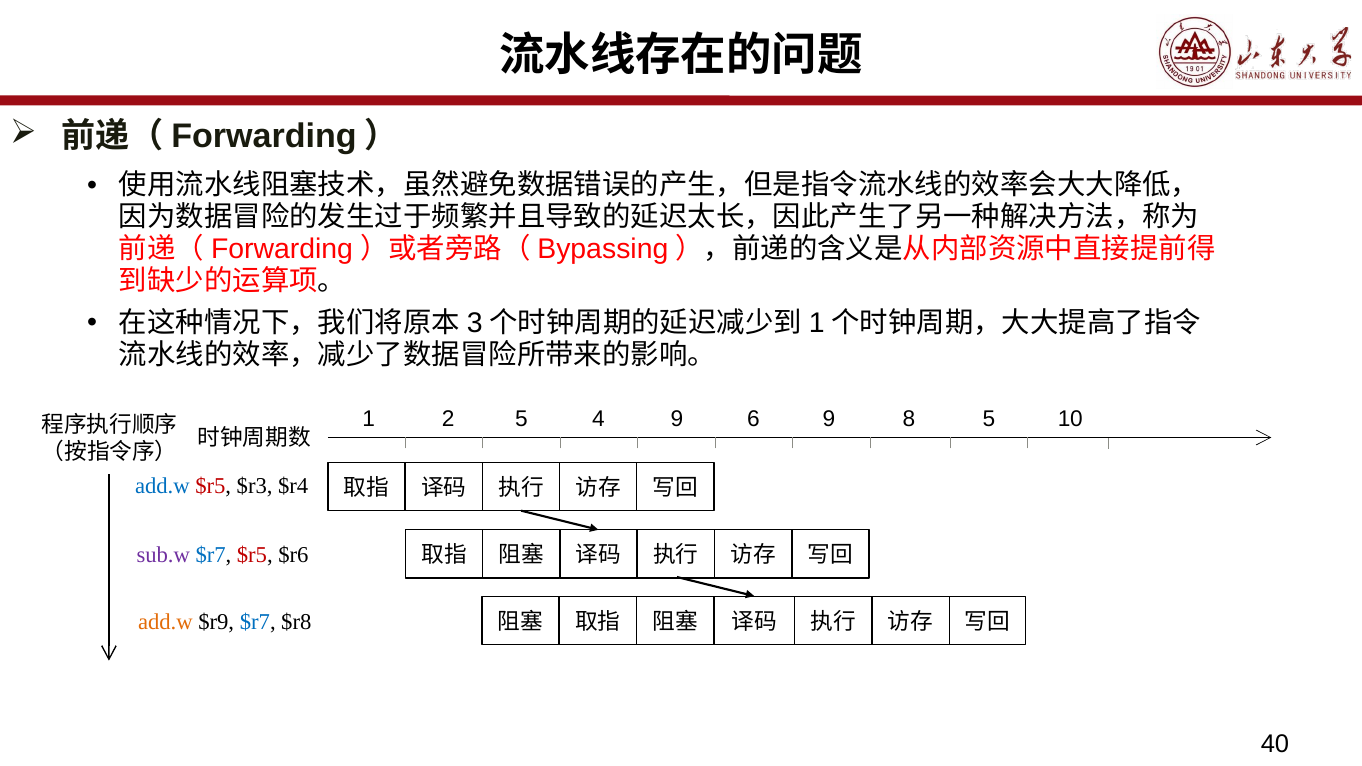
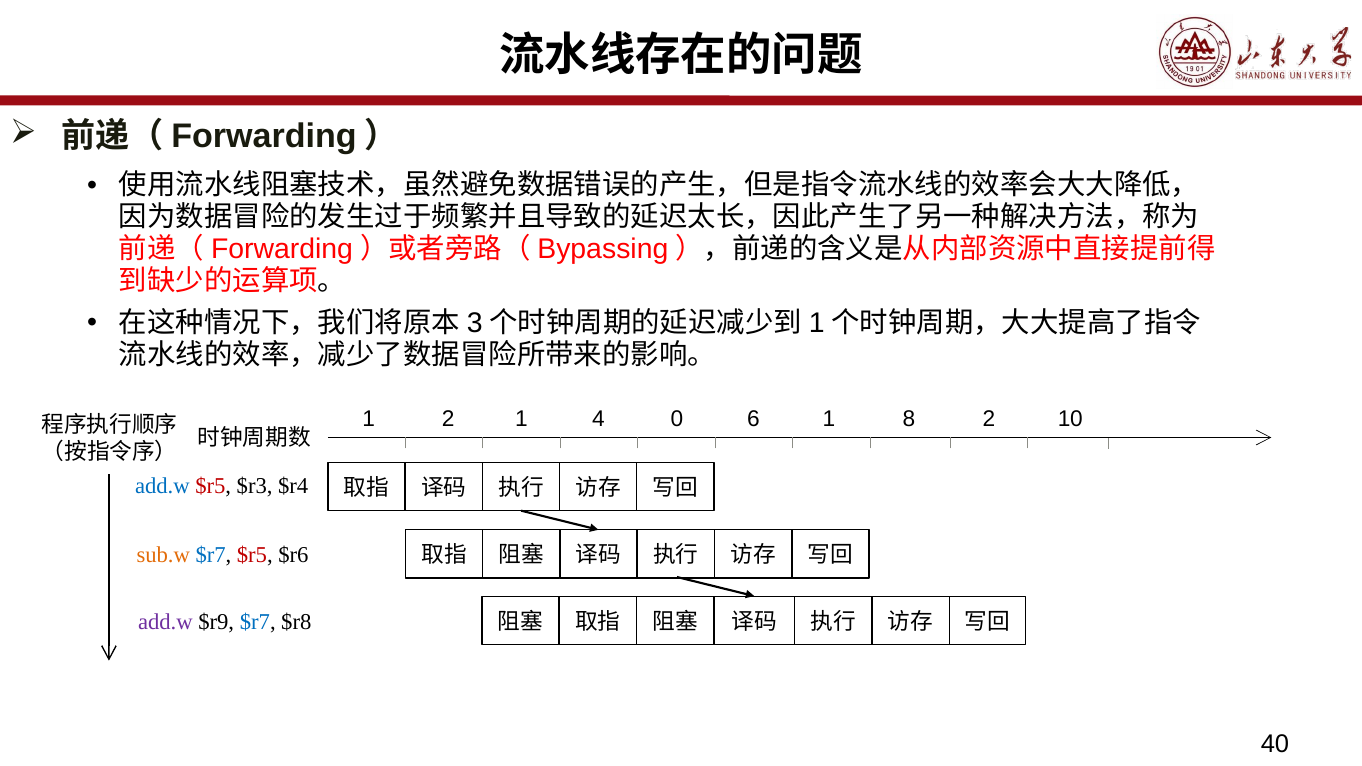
2 5: 5 -> 1 (521, 419)
4 9: 9 -> 0 (677, 419)
6 9: 9 -> 1 (829, 419)
8 5: 5 -> 2 (989, 419)
sub.w colour: purple -> orange (163, 555)
add.w colour: orange -> purple (165, 622)
